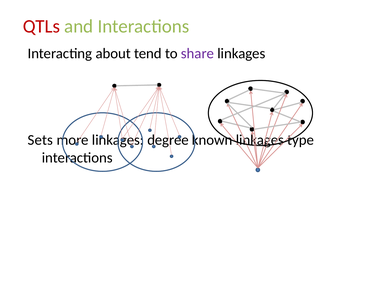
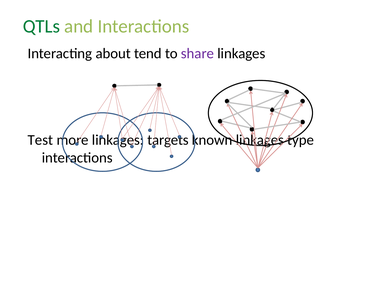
QTLs colour: red -> green (41, 26)
Sets: Sets -> Test (40, 140)
degree: degree -> targets (168, 140)
